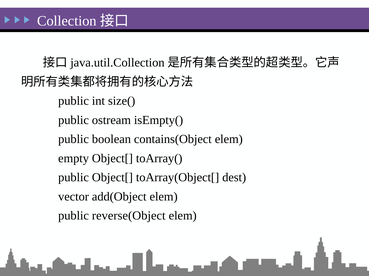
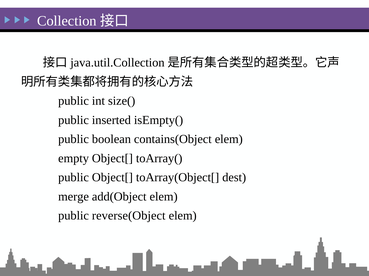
ostream: ostream -> inserted (111, 120)
vector: vector -> merge (74, 197)
